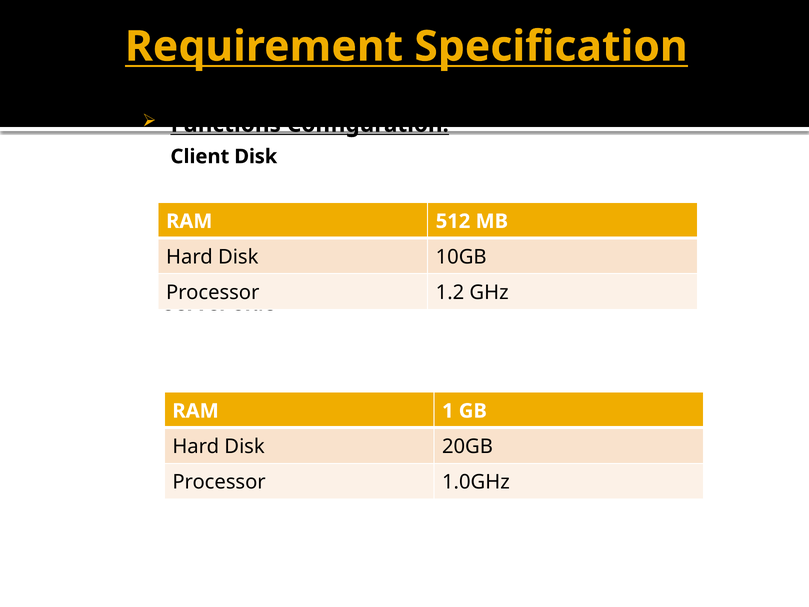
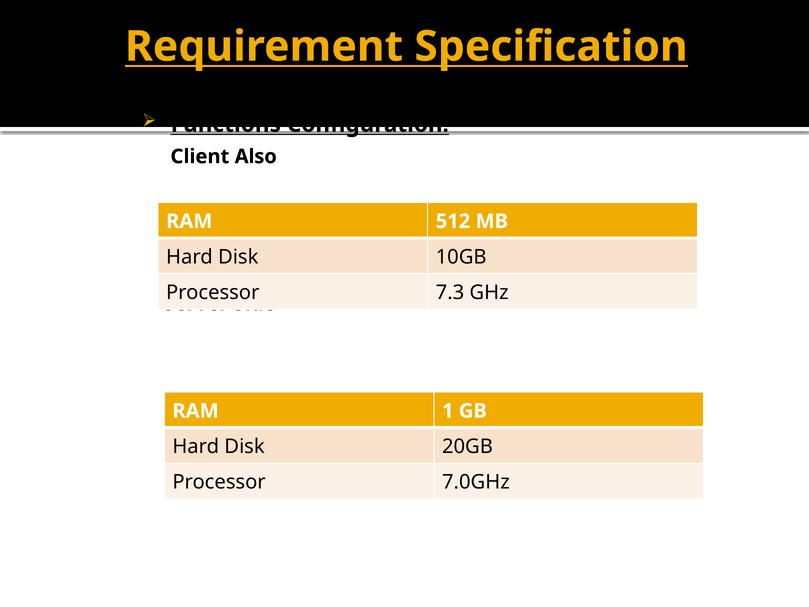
Client Disk: Disk -> Also (256, 156)
1.2: 1.2 -> 7.3 (450, 292)
1.0GHz: 1.0GHz -> 7.0GHz (476, 482)
